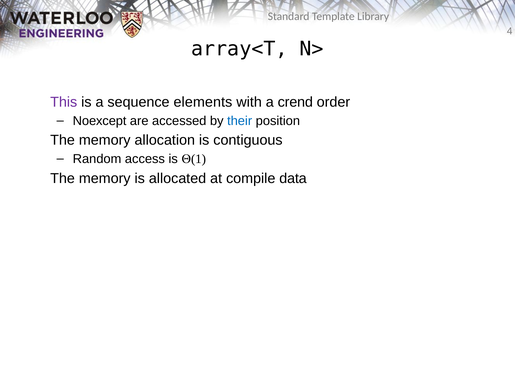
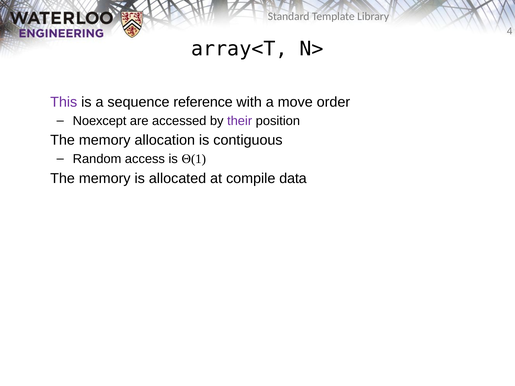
elements: elements -> reference (203, 102)
crend: crend -> move (295, 102)
their colour: blue -> purple (240, 121)
